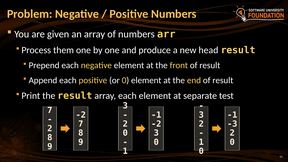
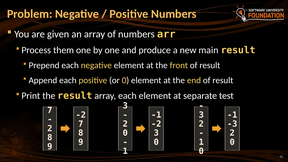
head: head -> main (208, 50)
